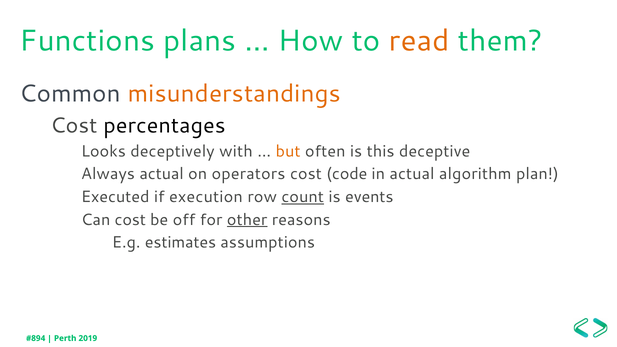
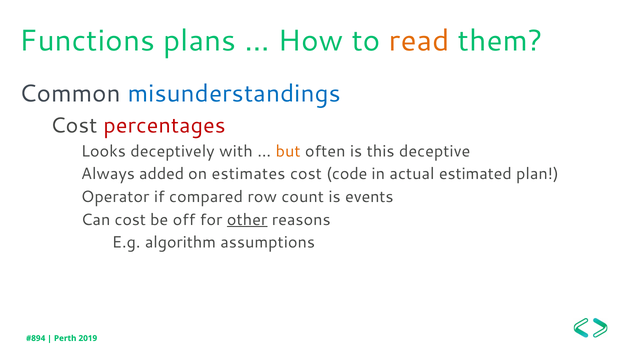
misunderstandings colour: orange -> blue (234, 94)
percentages colour: black -> red (164, 125)
Always actual: actual -> added (162, 174)
operators: operators -> estimates (249, 174)
algorithm: algorithm -> estimated (475, 174)
Executed: Executed -> Operator (115, 197)
execution: execution -> compared (206, 197)
count underline: present -> none (303, 197)
estimates: estimates -> algorithm (180, 243)
